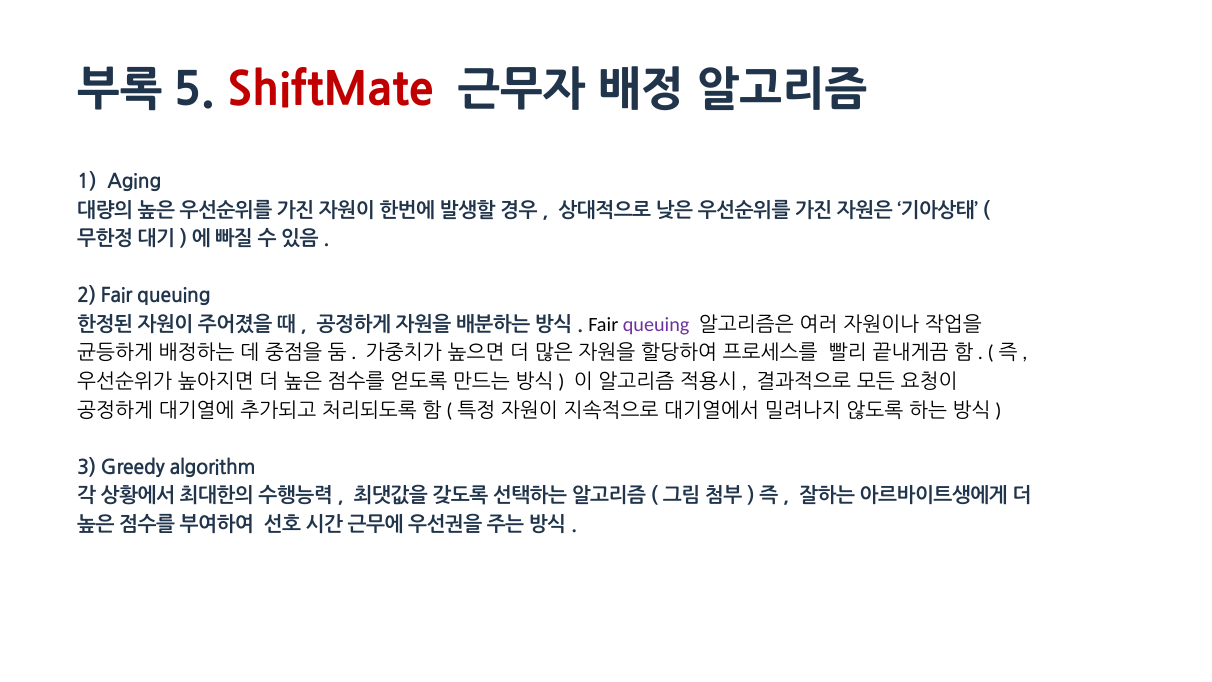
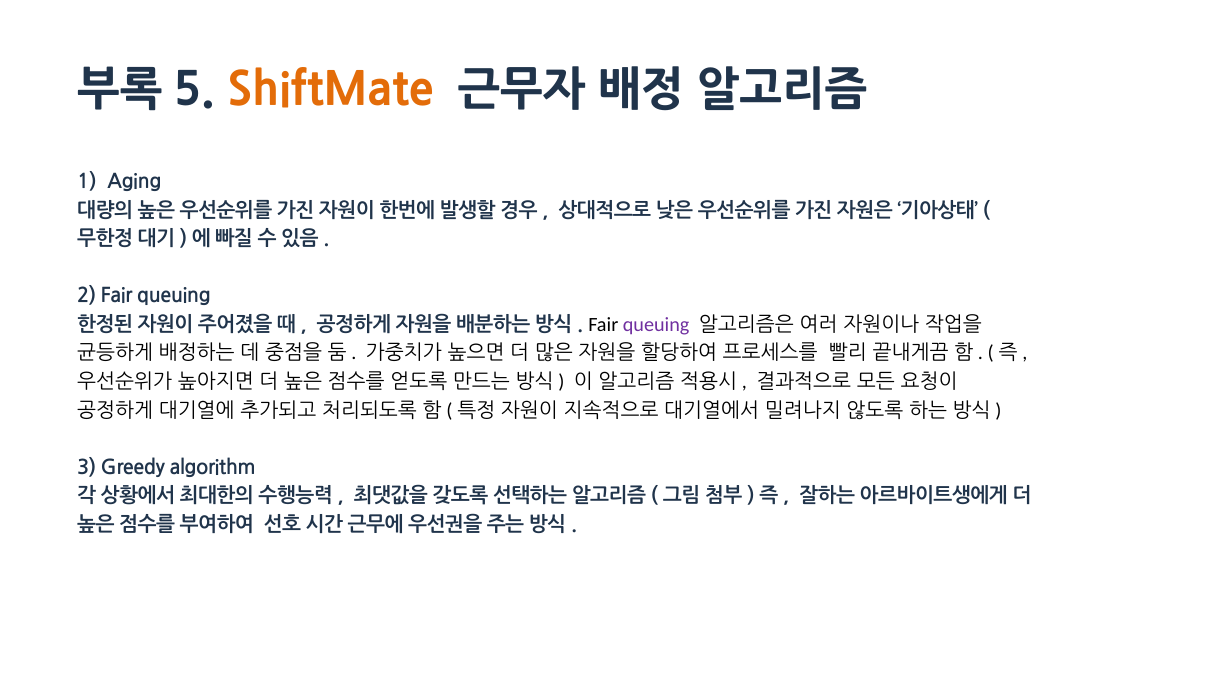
ShiftMate colour: red -> orange (331, 91)
